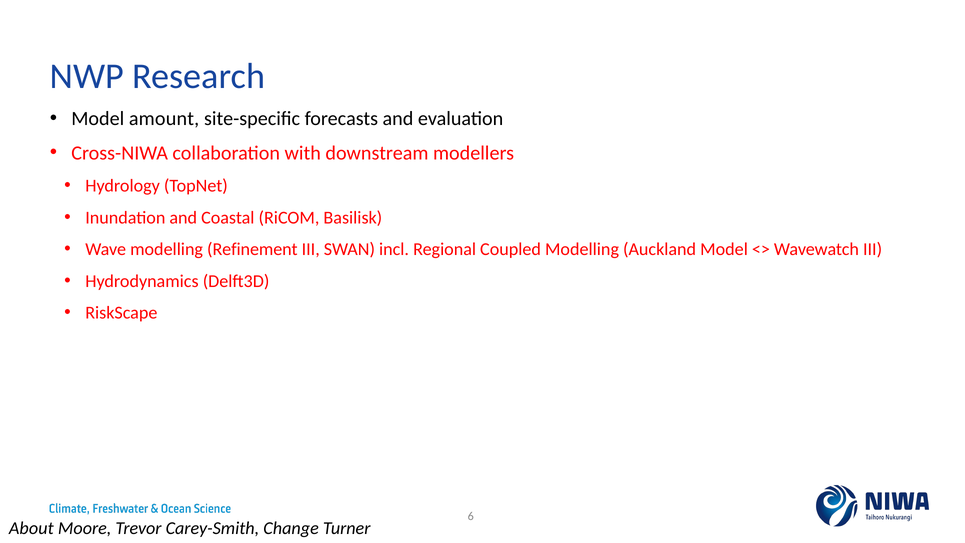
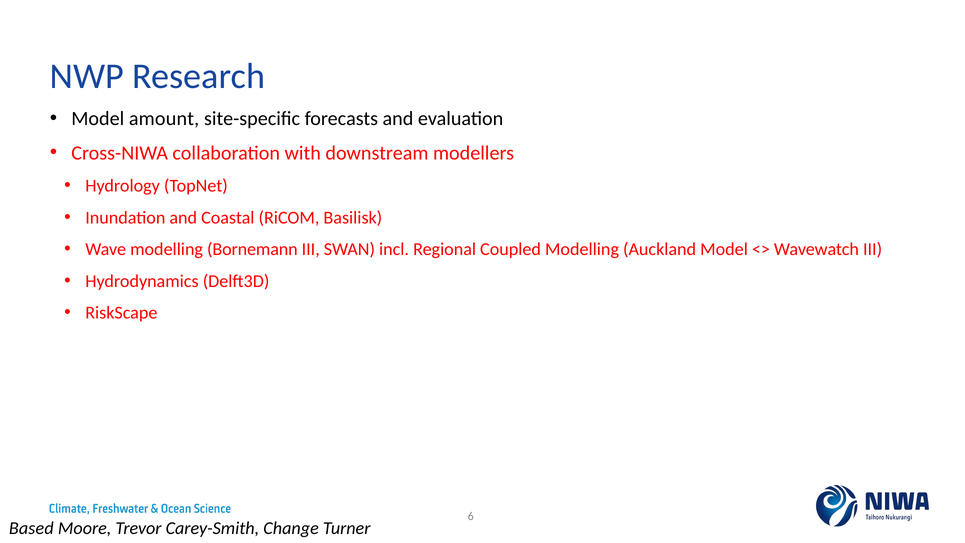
Refinement: Refinement -> Bornemann (252, 249)
About: About -> Based (31, 528)
